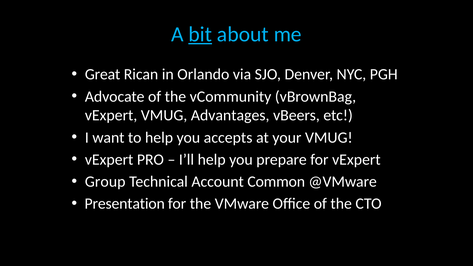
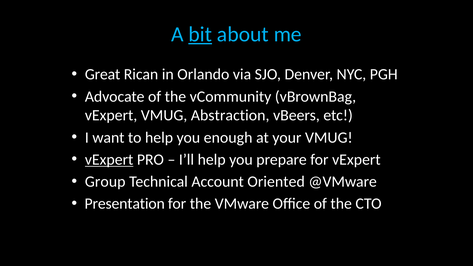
Advantages: Advantages -> Abstraction (230, 115)
accepts: accepts -> enough (228, 138)
vExpert underline: none -> present (109, 160)
Common: Common -> Oriented (276, 182)
